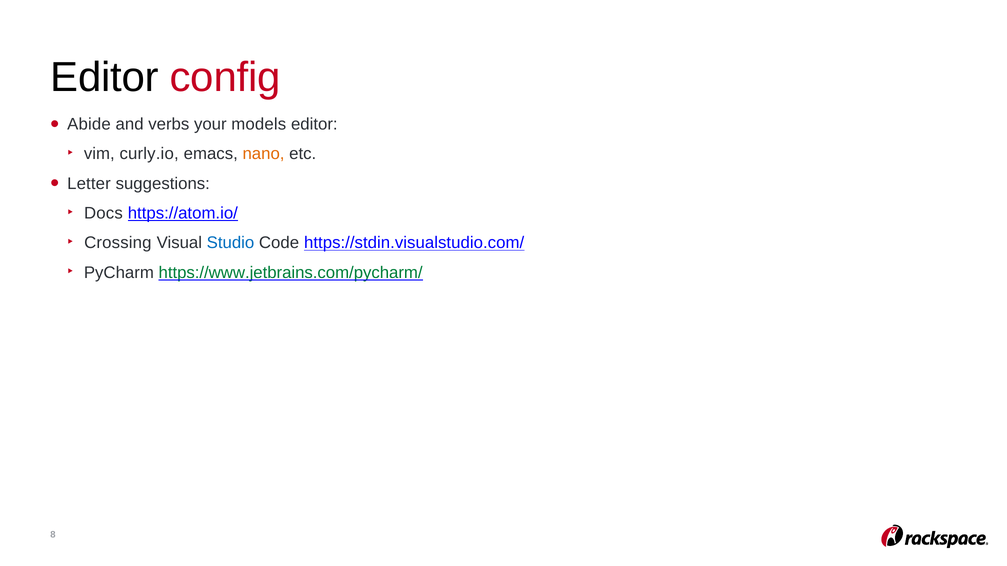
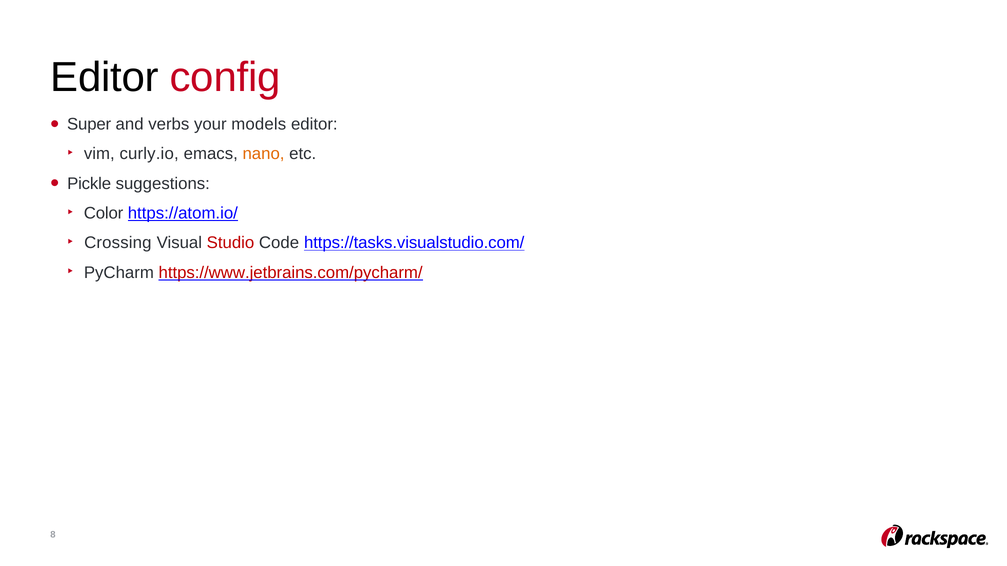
Abide: Abide -> Super (89, 124)
Letter: Letter -> Pickle (89, 184)
Docs: Docs -> Color (104, 213)
Studio colour: blue -> red (231, 243)
https://stdin.visualstudio.com/: https://stdin.visualstudio.com/ -> https://tasks.visualstudio.com/ (414, 243)
https://www.jetbrains.com/pycharm/ colour: green -> red (291, 273)
